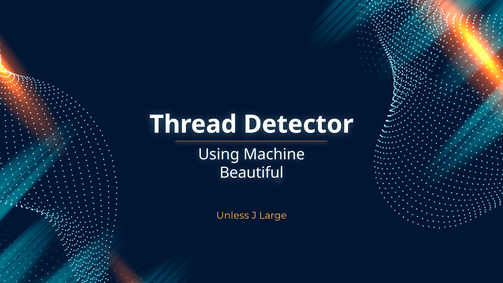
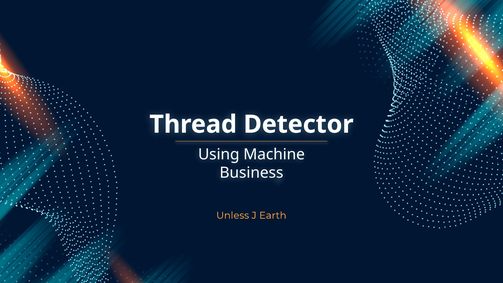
Beautiful: Beautiful -> Business (251, 173)
Large: Large -> Earth (273, 215)
